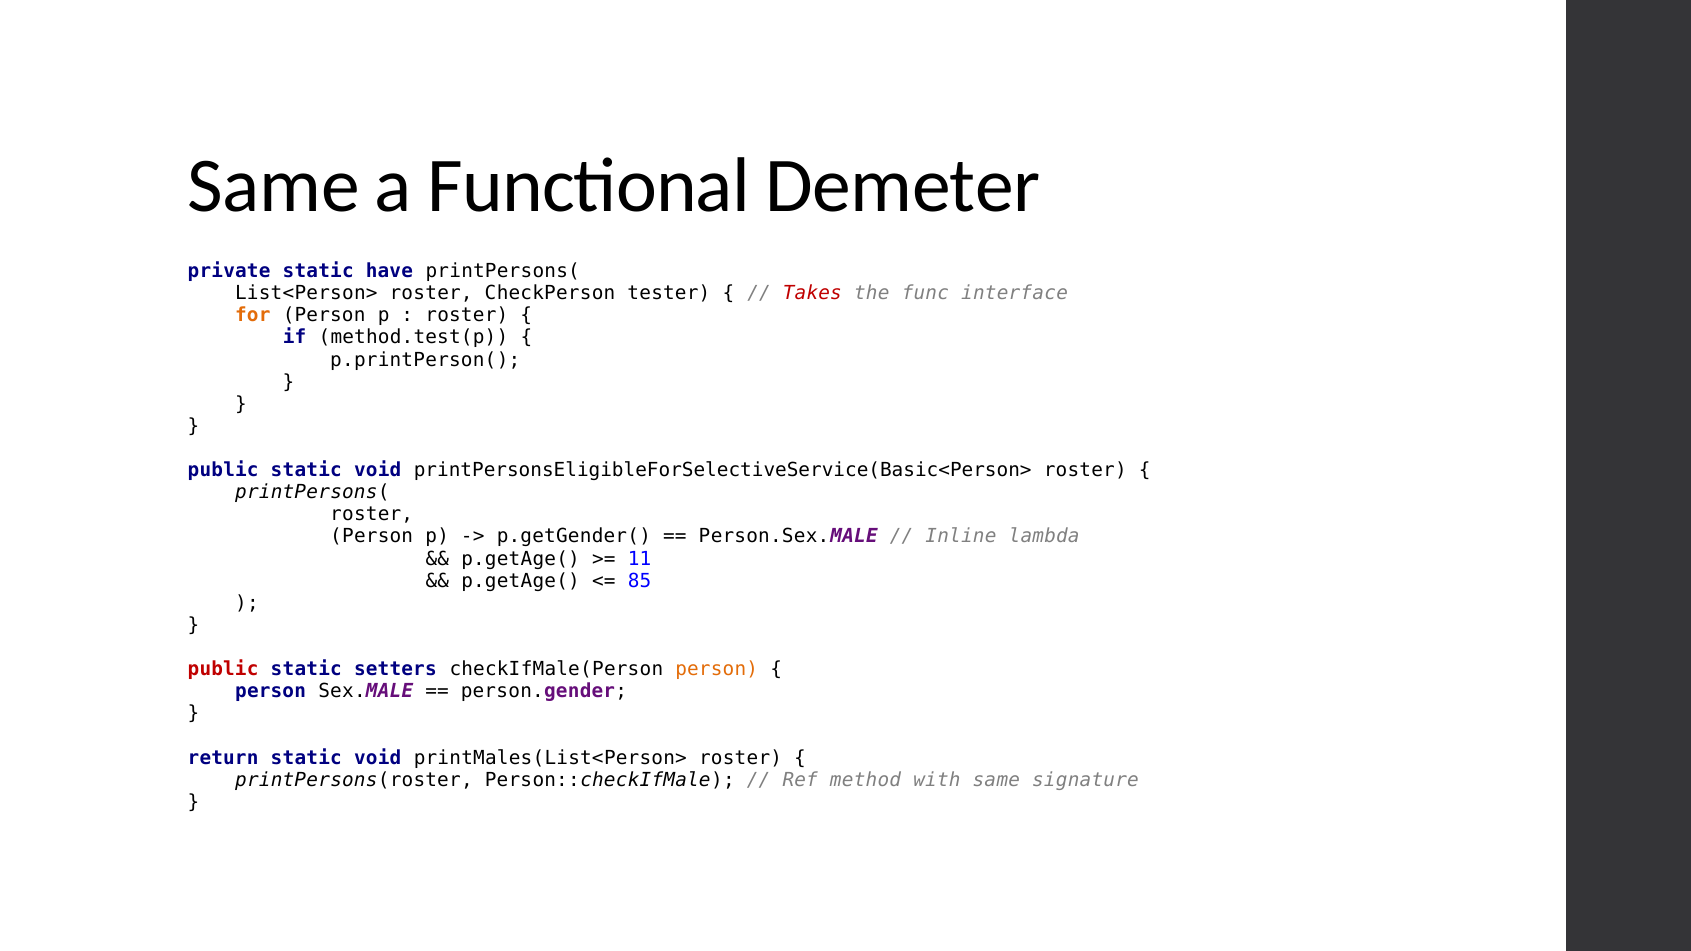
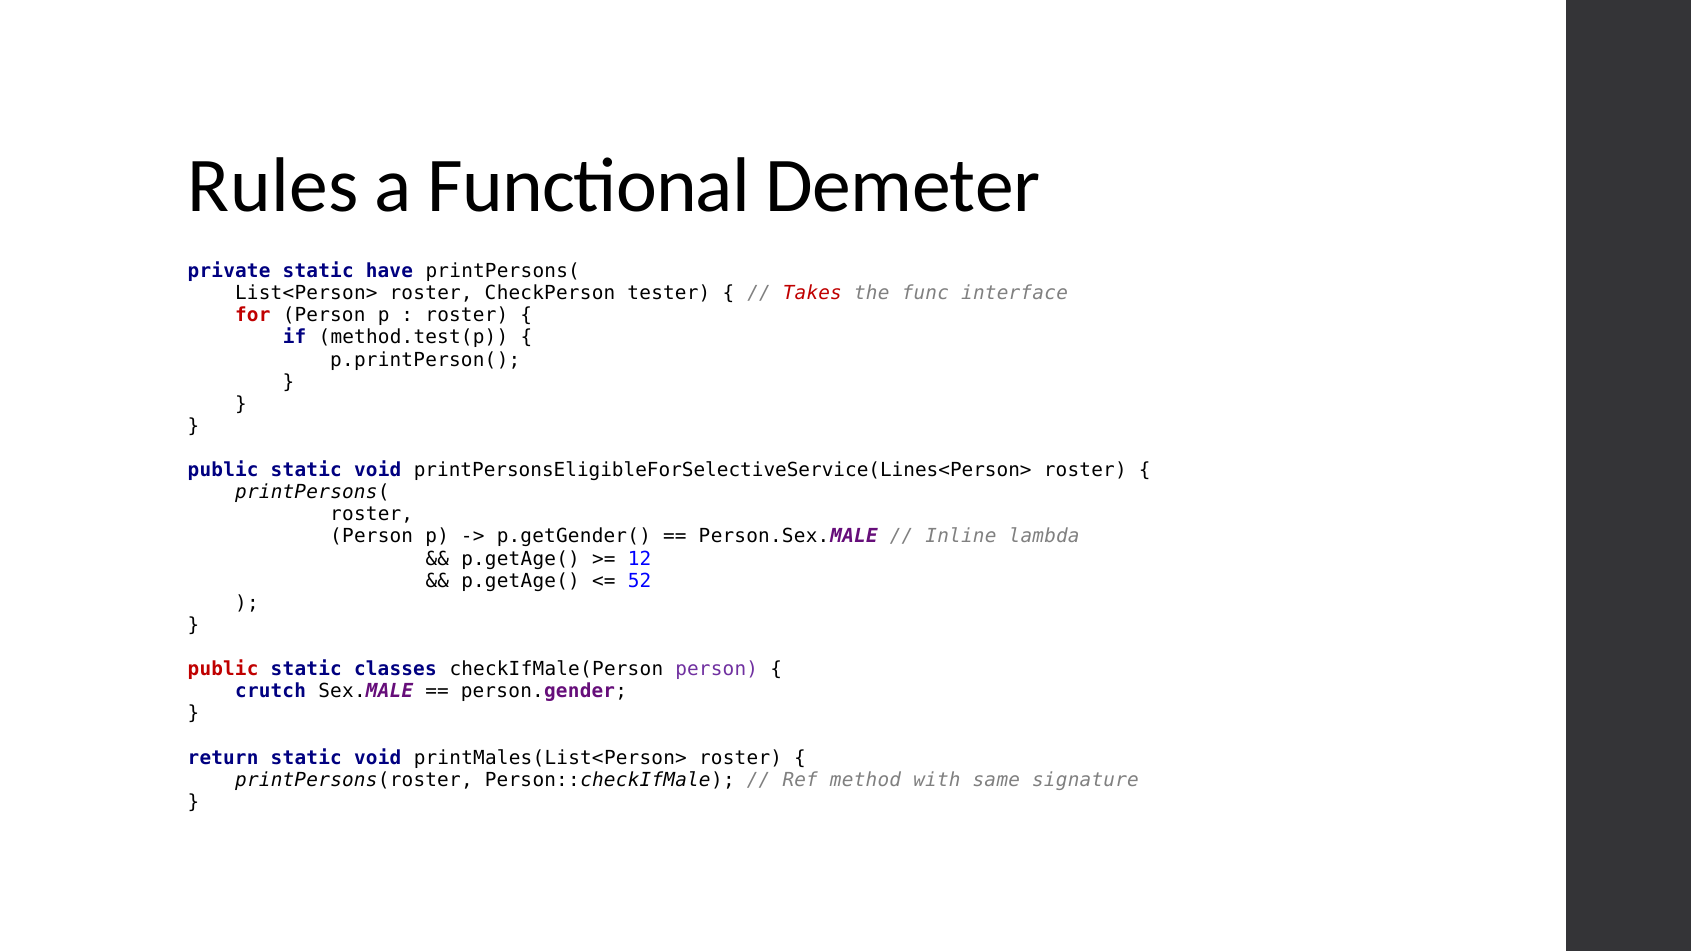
Same: Same -> Rules (273, 186)
for colour: orange -> red (253, 316)
printPersonsEligibleForSelectiveService(Basic<Person>: printPersonsEligibleForSelectiveService(Basic<Person> -> printPersonsEligibleForSelectiveService(Lines<Person> (723, 470)
11: 11 -> 12 (640, 559)
85: 85 -> 52 (640, 581)
setters: setters -> classes (395, 669)
person colour: orange -> purple (717, 669)
person: person -> crutch (271, 692)
